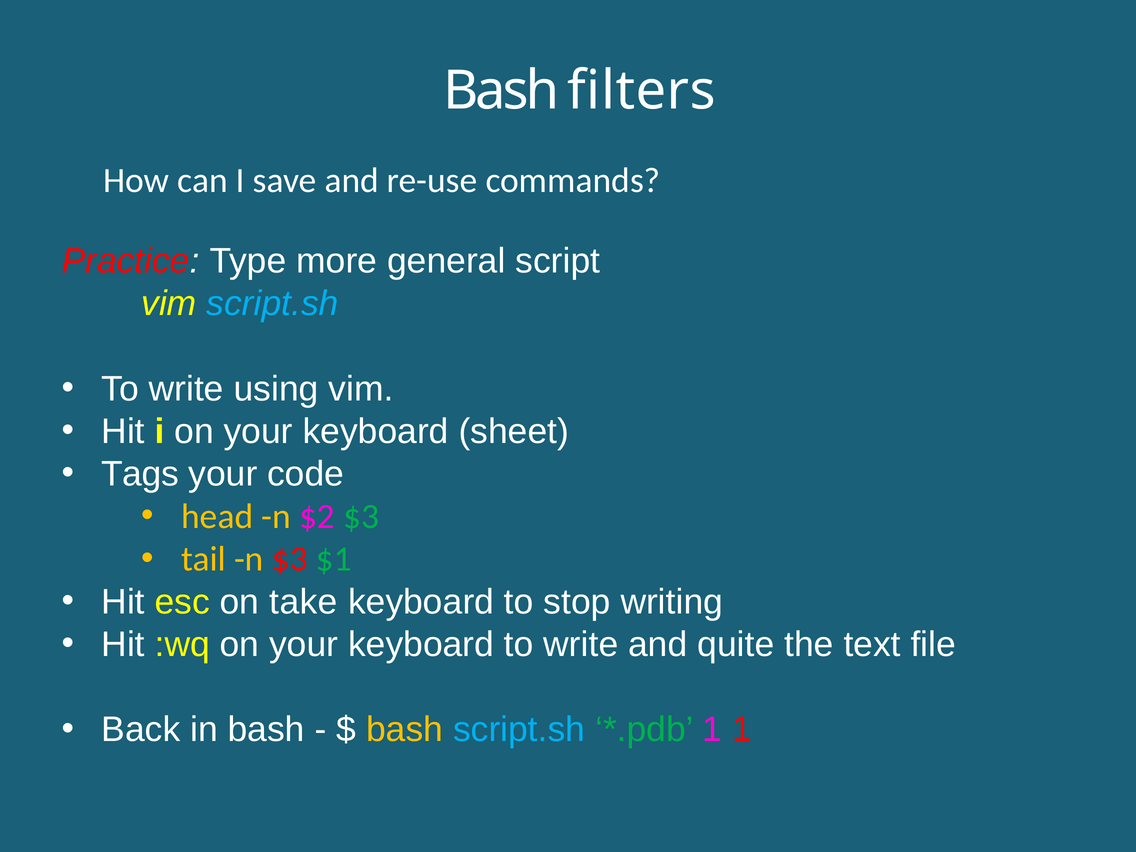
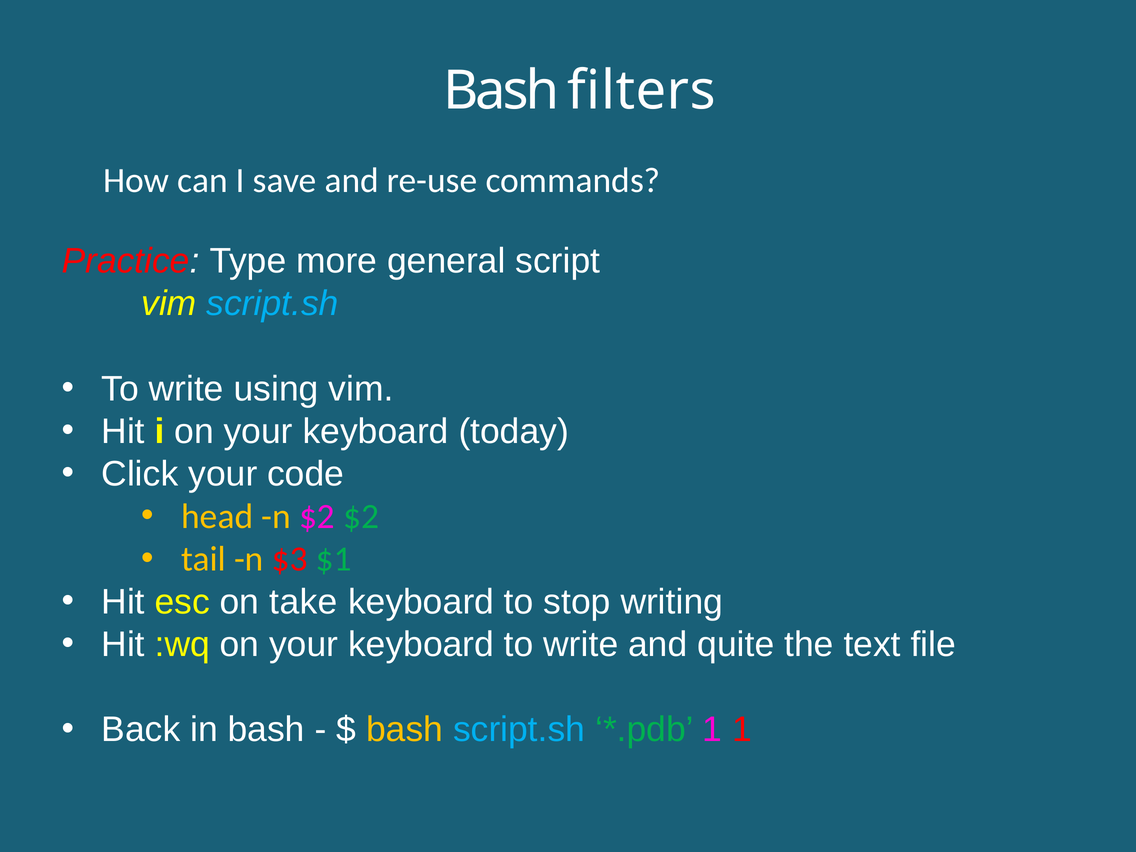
sheet: sheet -> today (514, 431)
Tags: Tags -> Click (140, 474)
$2 $3: $3 -> $2 (361, 517)
